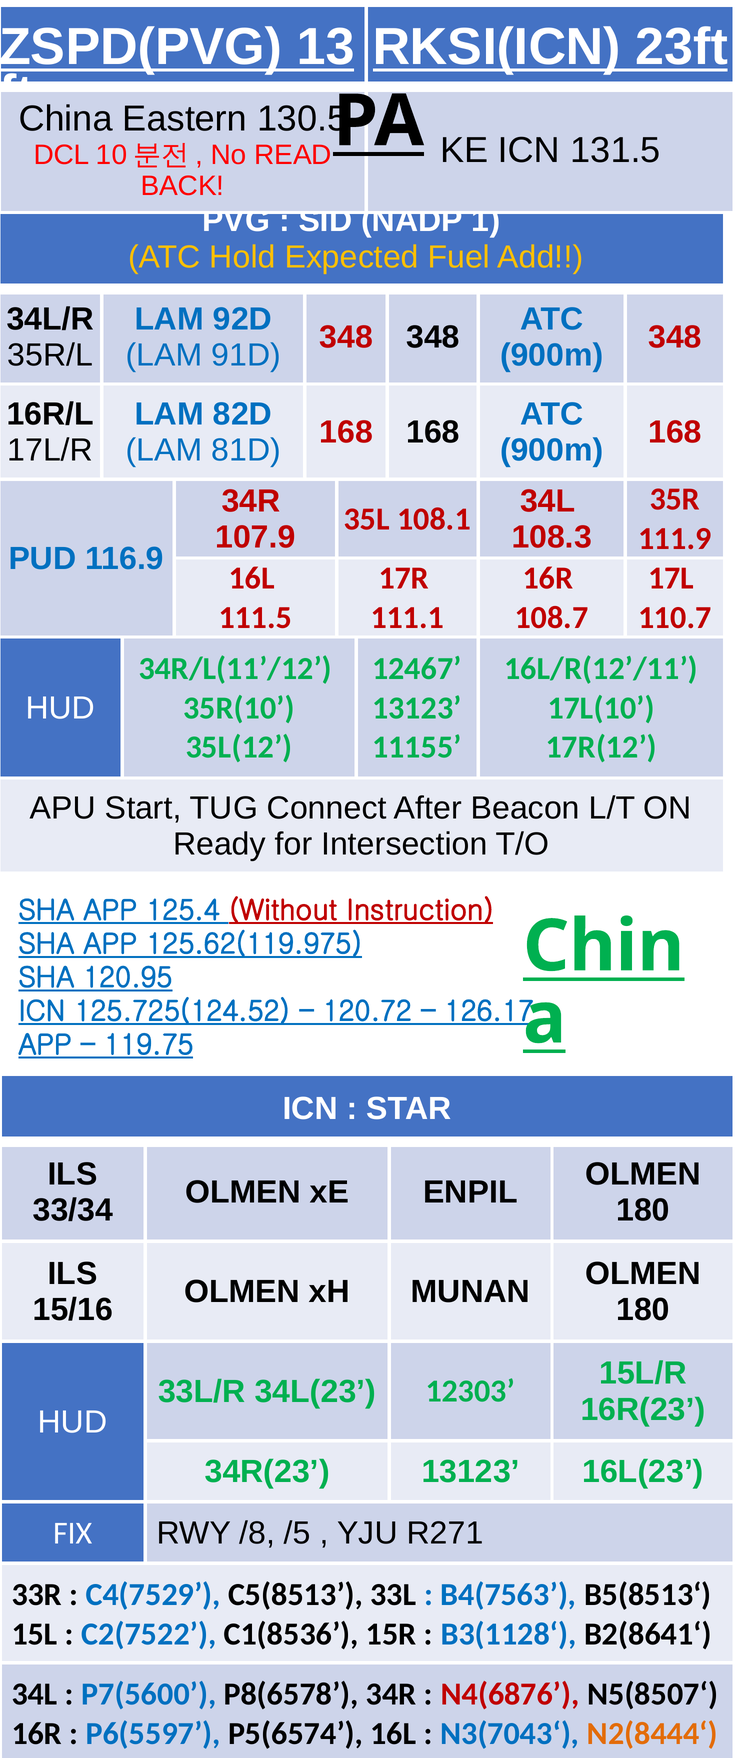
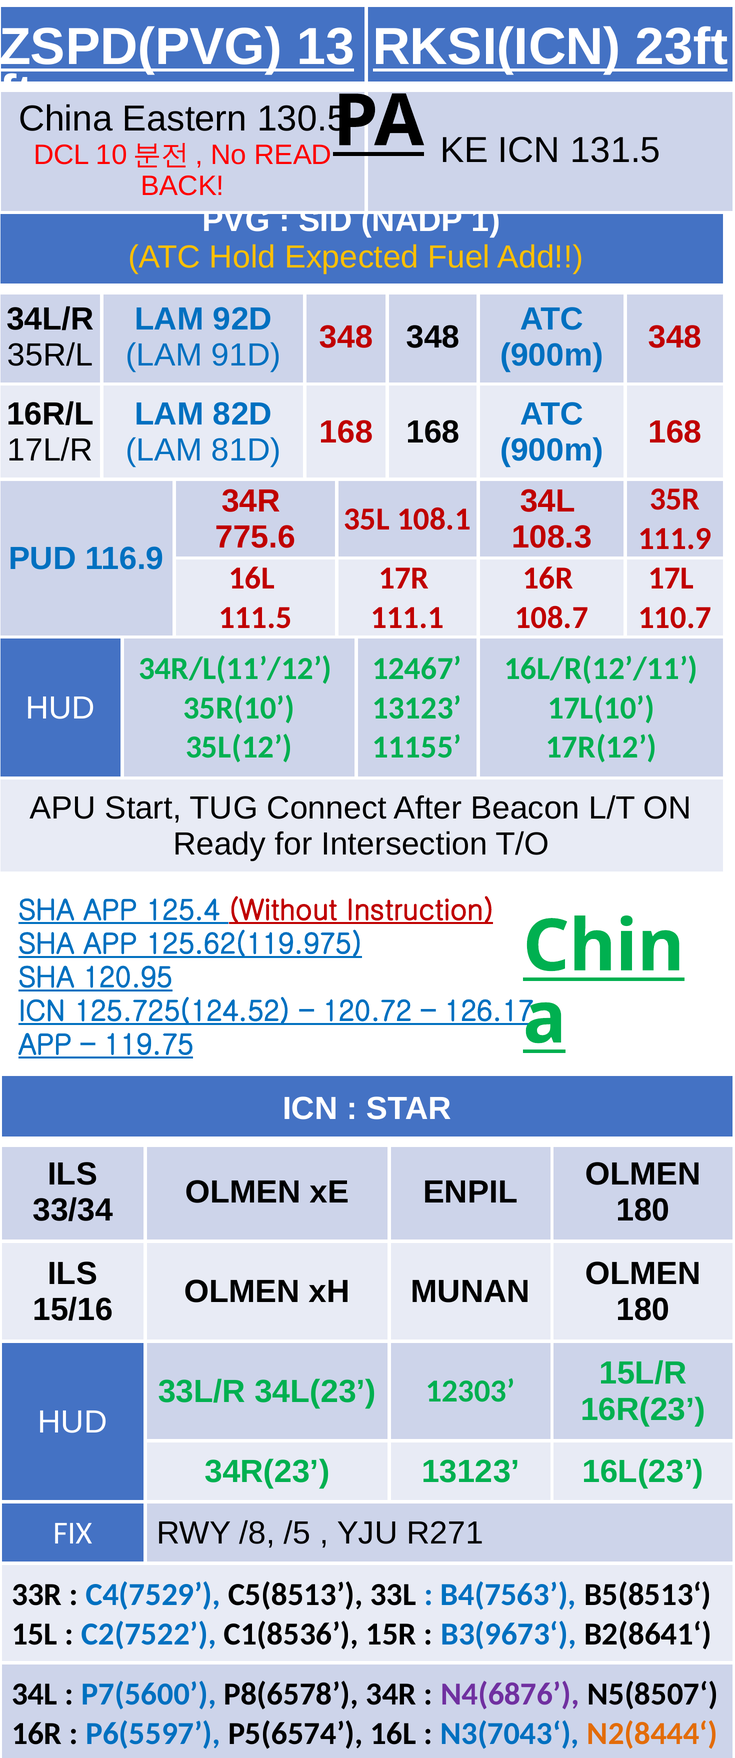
107.9: 107.9 -> 775.6 (255, 537)
B3(1128‘: B3(1128‘ -> B3(9673‘ (509, 1635)
N4(6876 colour: red -> purple (510, 1695)
